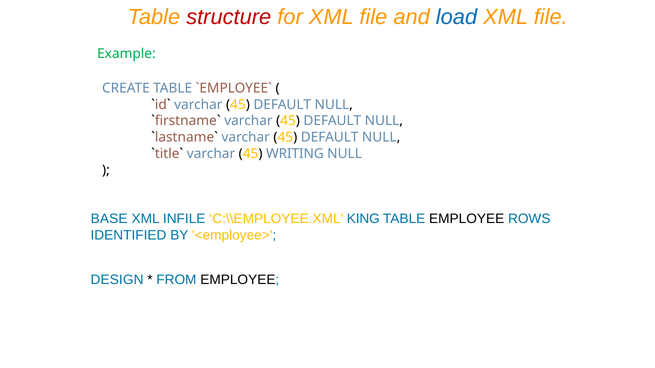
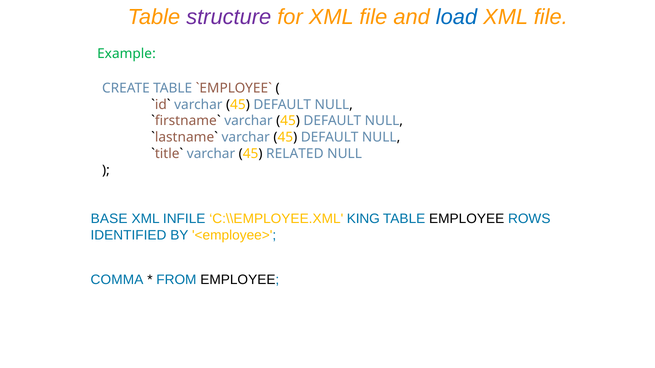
structure colour: red -> purple (229, 17)
WRITING: WRITING -> RELATED (295, 154)
DESIGN: DESIGN -> COMMA (117, 280)
